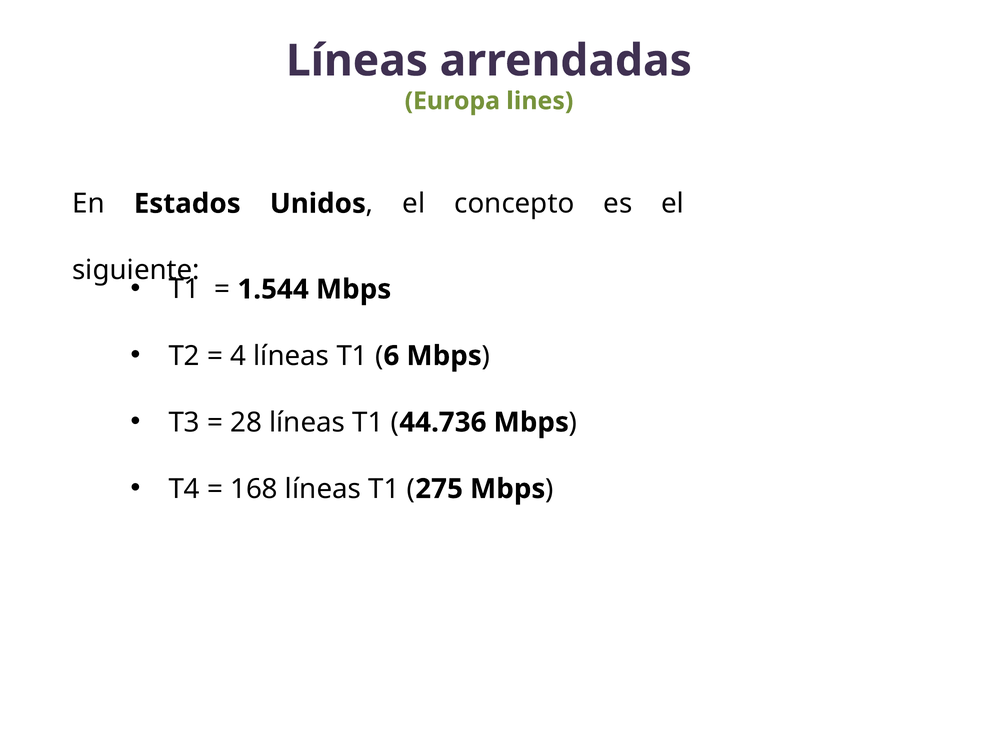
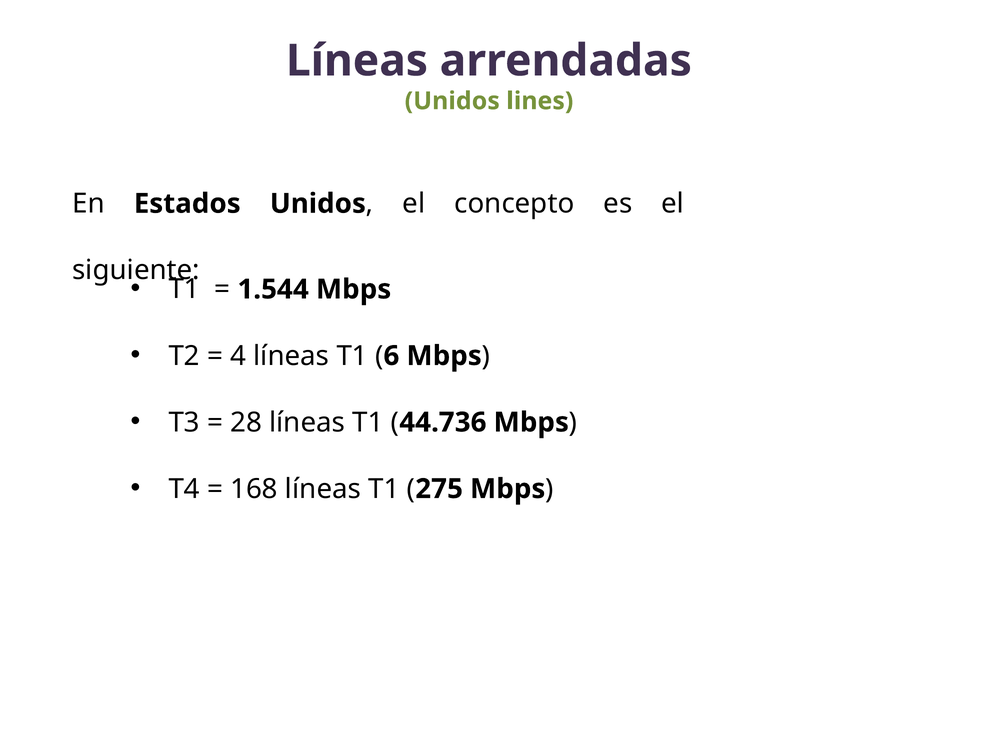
Europa: Europa -> Unidos (452, 101)
